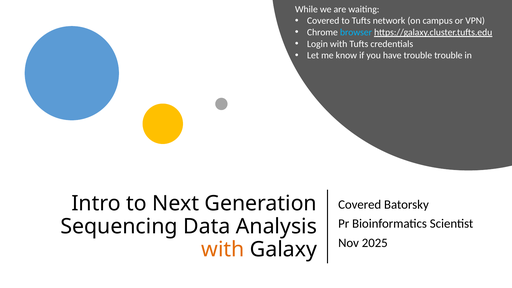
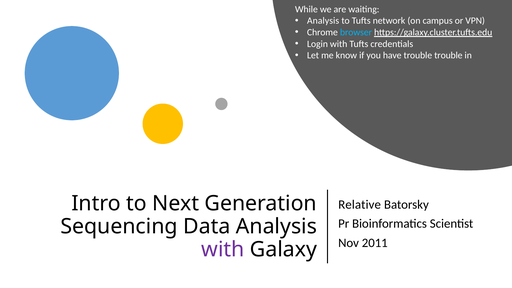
Covered: Covered -> Analysis (323, 21)
Covered: Covered -> Relative (360, 205)
2025: 2025 -> 2011 (375, 243)
with colour: orange -> purple (223, 249)
